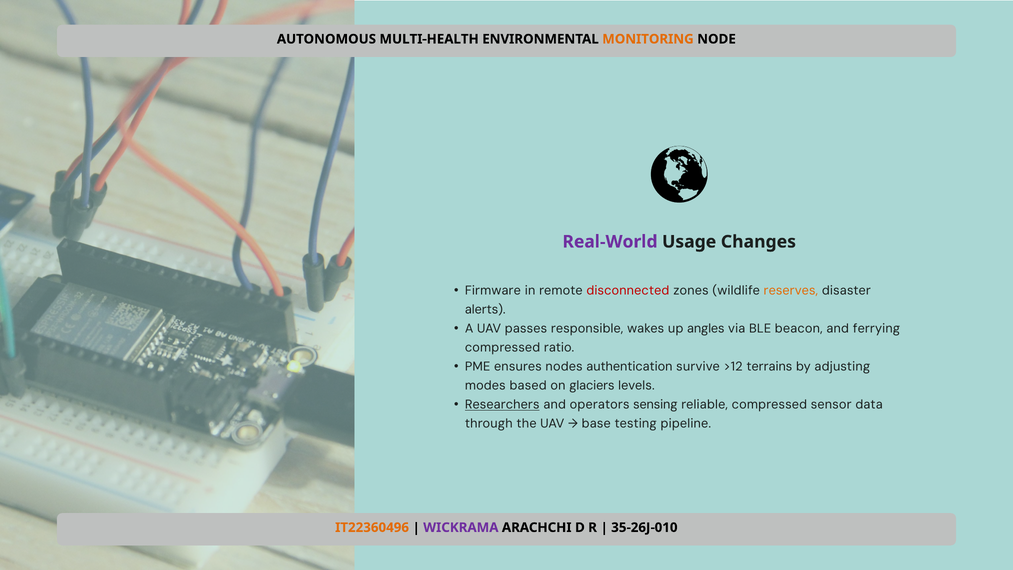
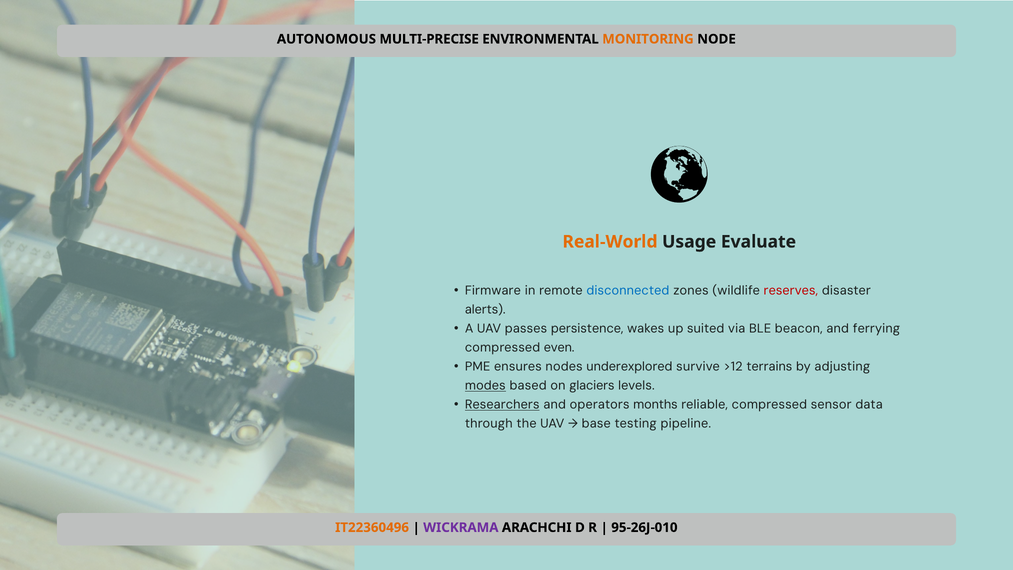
MULTI-HEALTH: MULTI-HEALTH -> MULTI-PRECISE (429, 39)
Real-World colour: purple -> orange (610, 242)
Changes: Changes -> Evaluate (758, 242)
disconnected colour: red -> blue (628, 291)
reserves colour: orange -> red (791, 291)
responsible: responsible -> persistence (587, 329)
angles: angles -> suited (706, 329)
ratio: ratio -> even (559, 348)
authentication: authentication -> underexplored (629, 367)
modes underline: none -> present (485, 386)
sensing: sensing -> months (655, 405)
35-26J-010: 35-26J-010 -> 95-26J-010 (644, 527)
